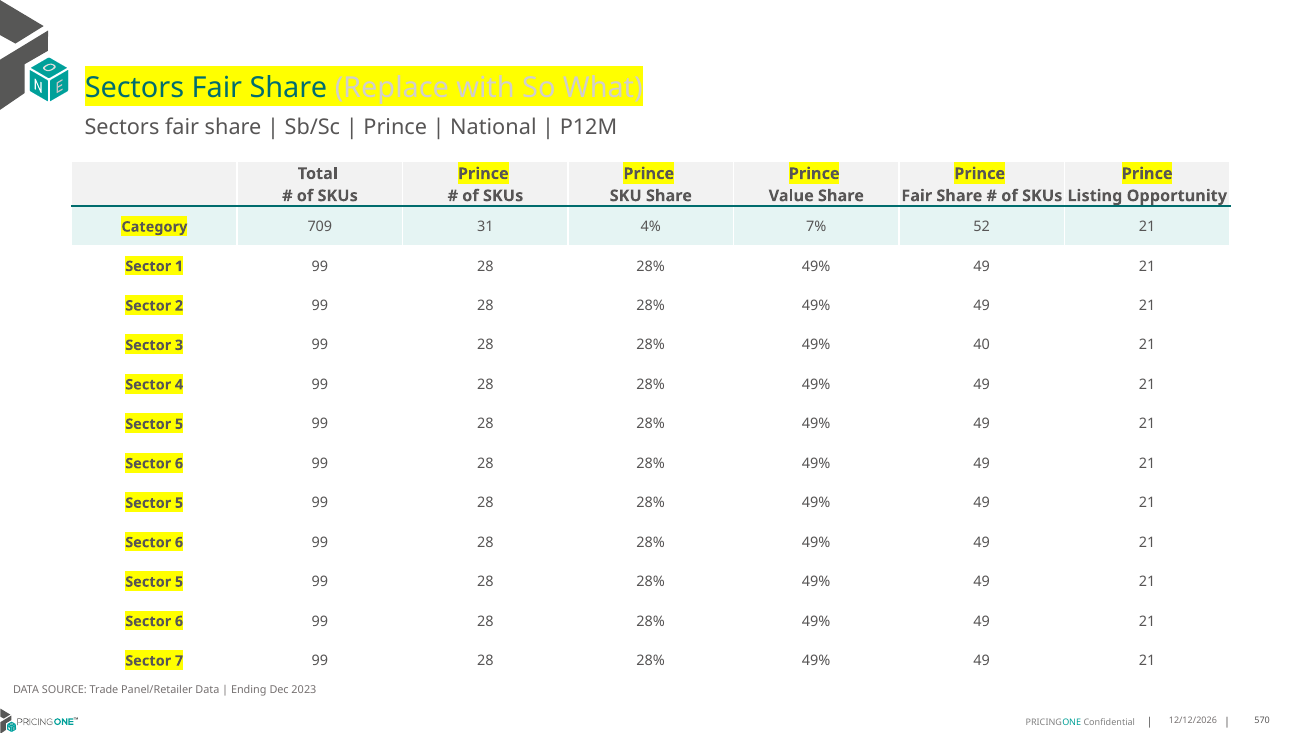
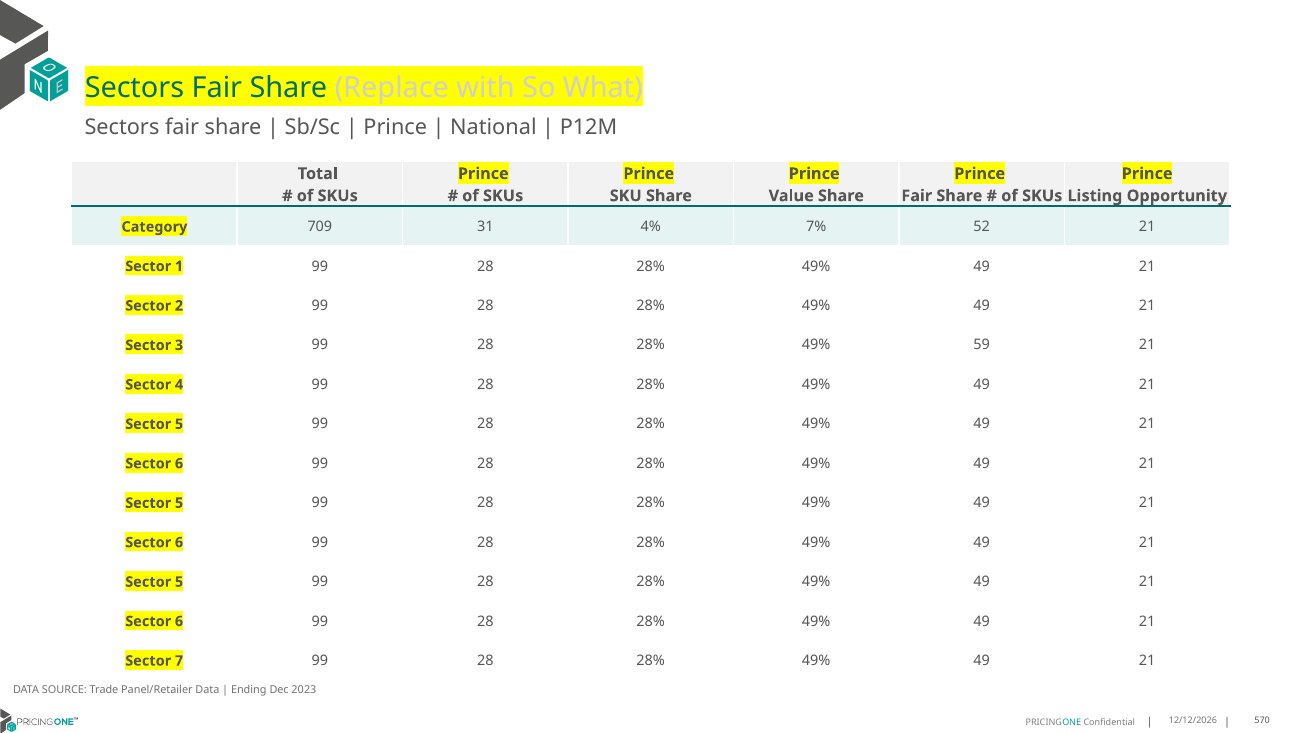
40: 40 -> 59 (982, 345)
